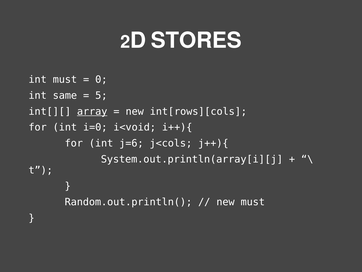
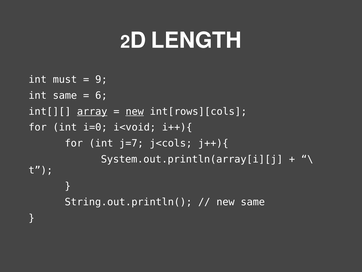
STORES: STORES -> LENGTH (196, 41)
0: 0 -> 9 (101, 79)
5: 5 -> 6 (101, 95)
new underline: none -> present (135, 111)
j=6: j=6 -> j=7 (131, 143)
Random.out.println(: Random.out.println( -> String.out.println( (128, 202)
new must: must -> same (253, 202)
